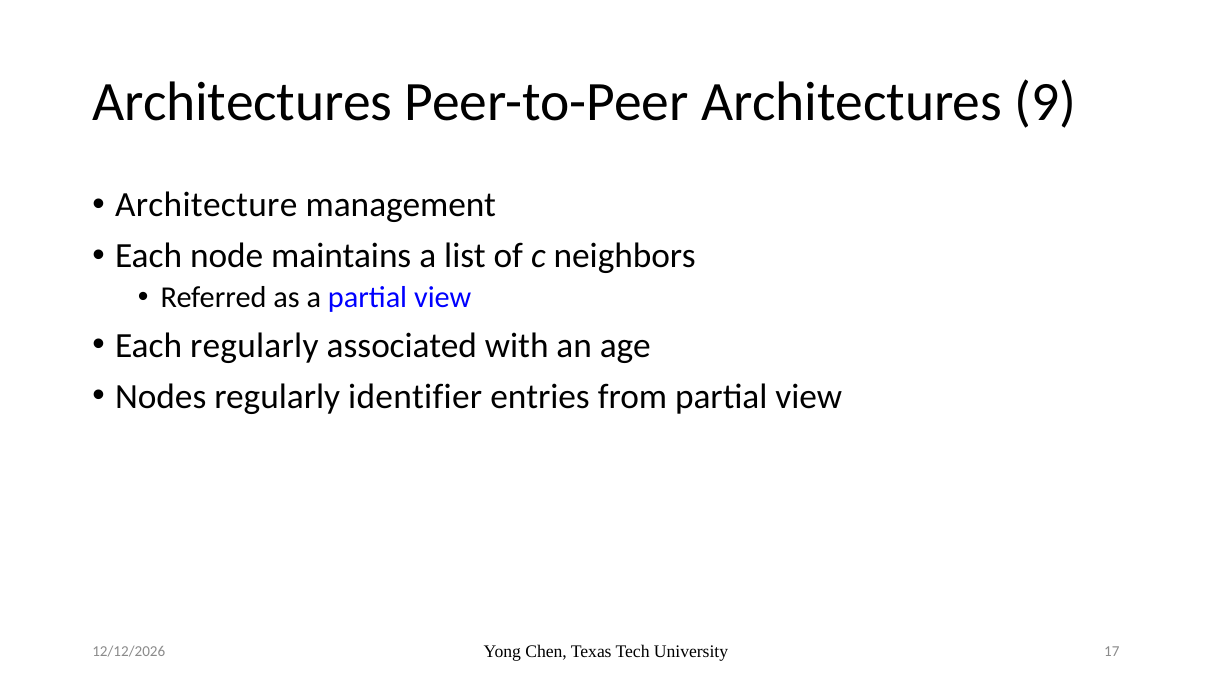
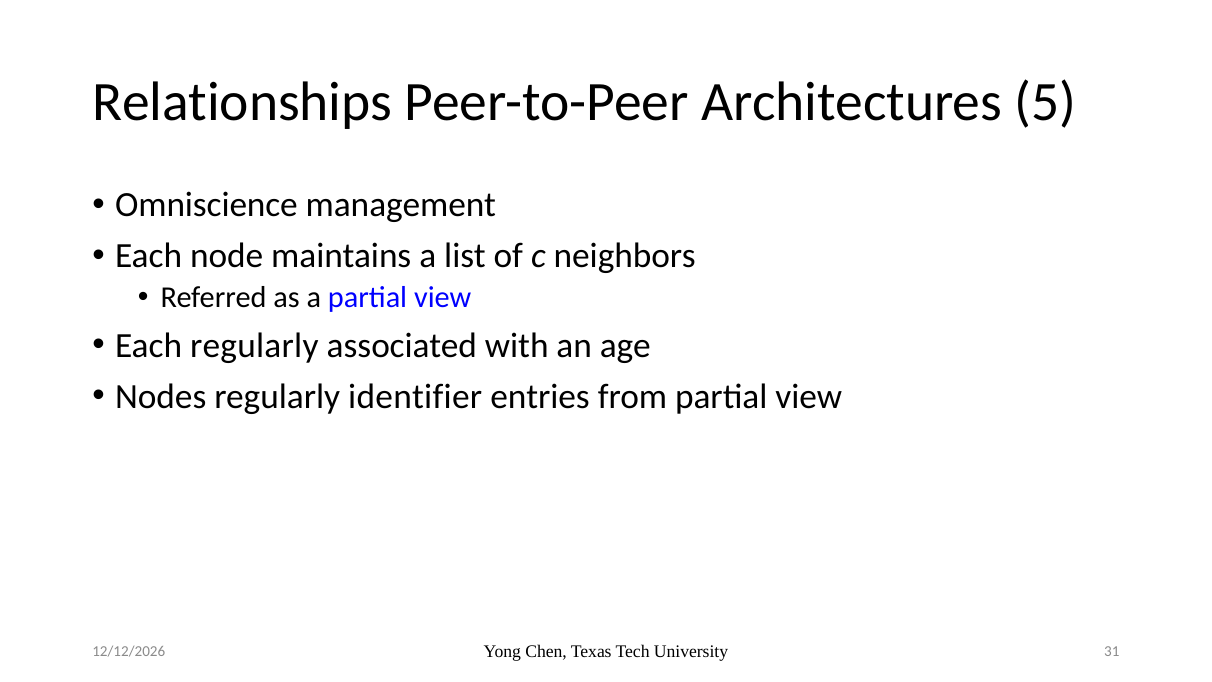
Architectures: Architectures -> Relationships (242, 102)
9: 9 -> 5 (1046, 102)
Architecture: Architecture -> Omniscience (206, 205)
17: 17 -> 31 (1112, 651)
